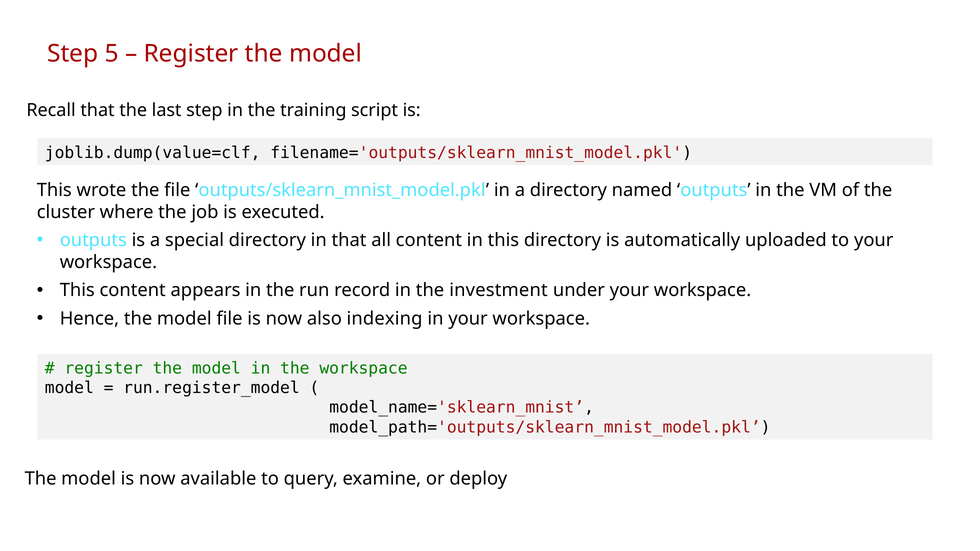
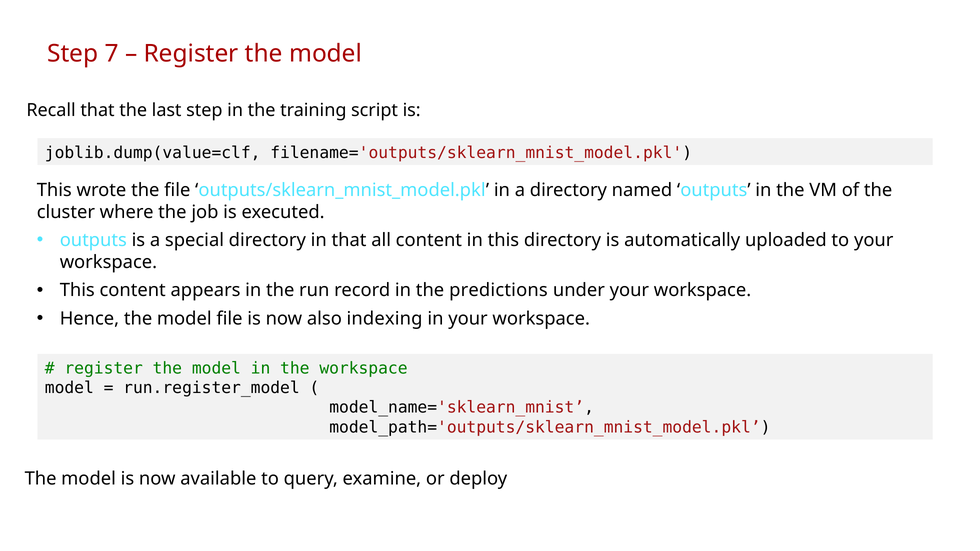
5: 5 -> 7 (112, 54)
investment: investment -> predictions (498, 291)
